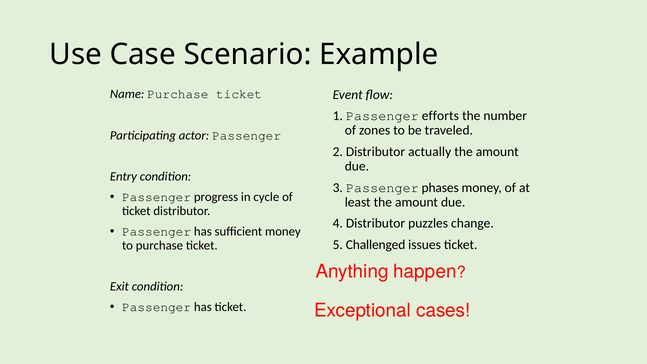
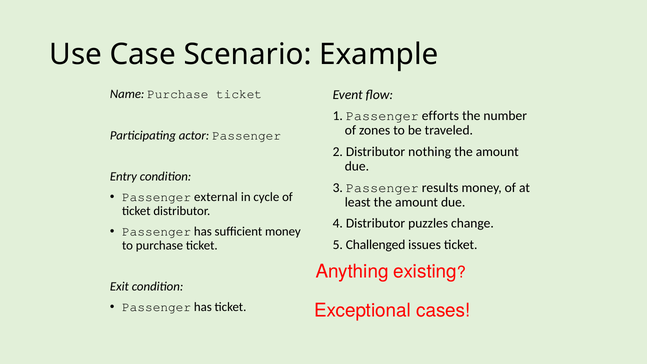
actually: actually -> nothing (430, 152)
phases: phases -> results (440, 188)
progress: progress -> external (216, 197)
happen: happen -> existing (425, 272)
